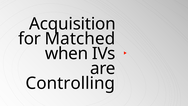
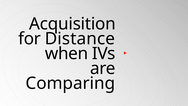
Matched: Matched -> Distance (80, 39)
Controlling: Controlling -> Comparing (70, 83)
